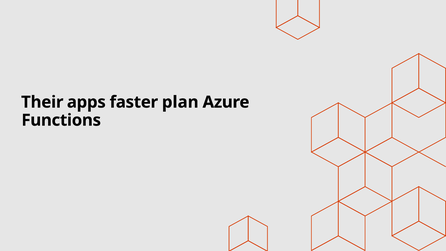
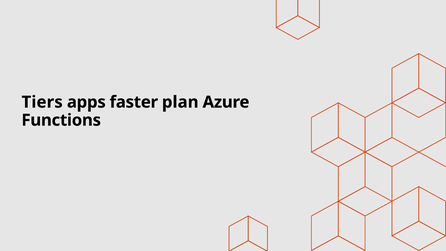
Their: Their -> Tiers (42, 102)
